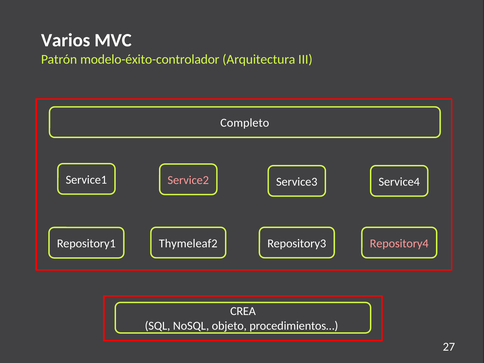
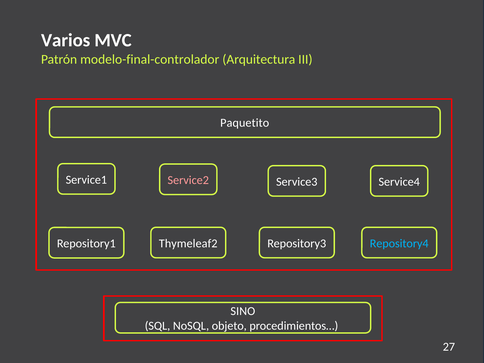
modelo-éxito-controlador: modelo-éxito-controlador -> modelo-final-controlador (150, 59)
Completo: Completo -> Paquetito (245, 123)
Repository4 colour: pink -> light blue (399, 243)
CREA: CREA -> SINO (243, 311)
